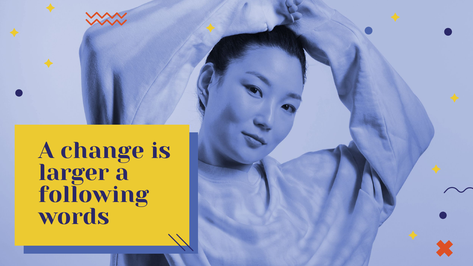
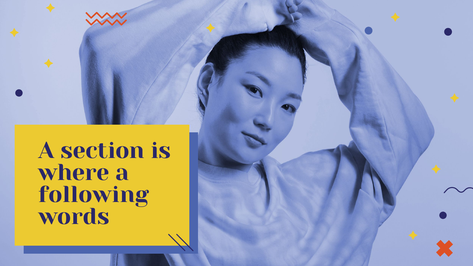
change: change -> section (103, 150)
larger: larger -> where (74, 173)
